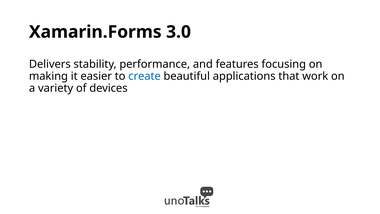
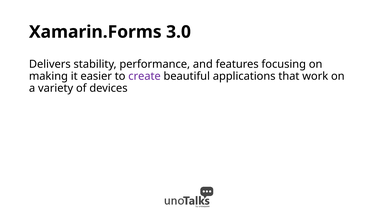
create colour: blue -> purple (145, 76)
